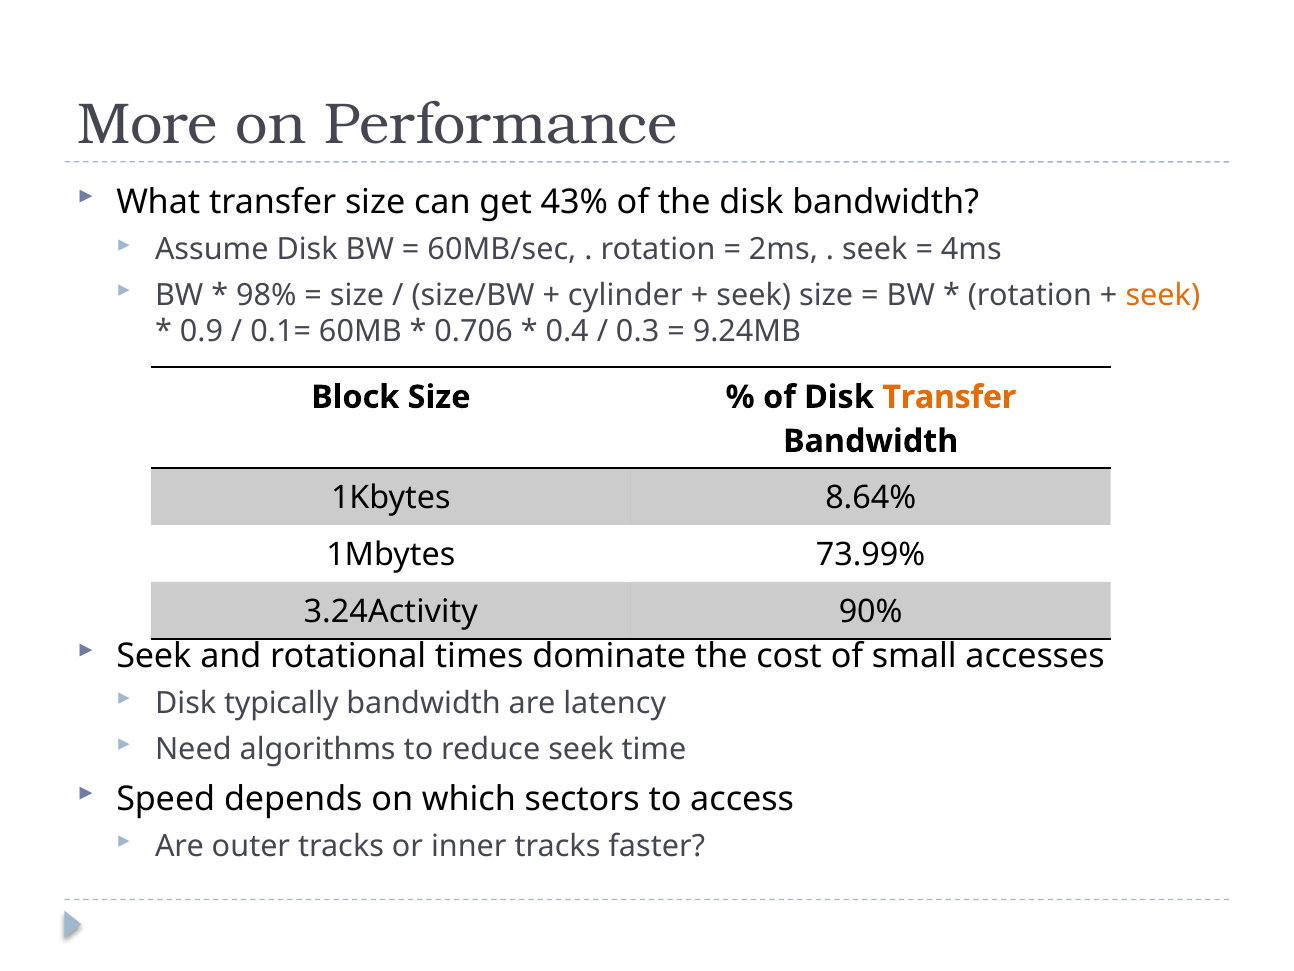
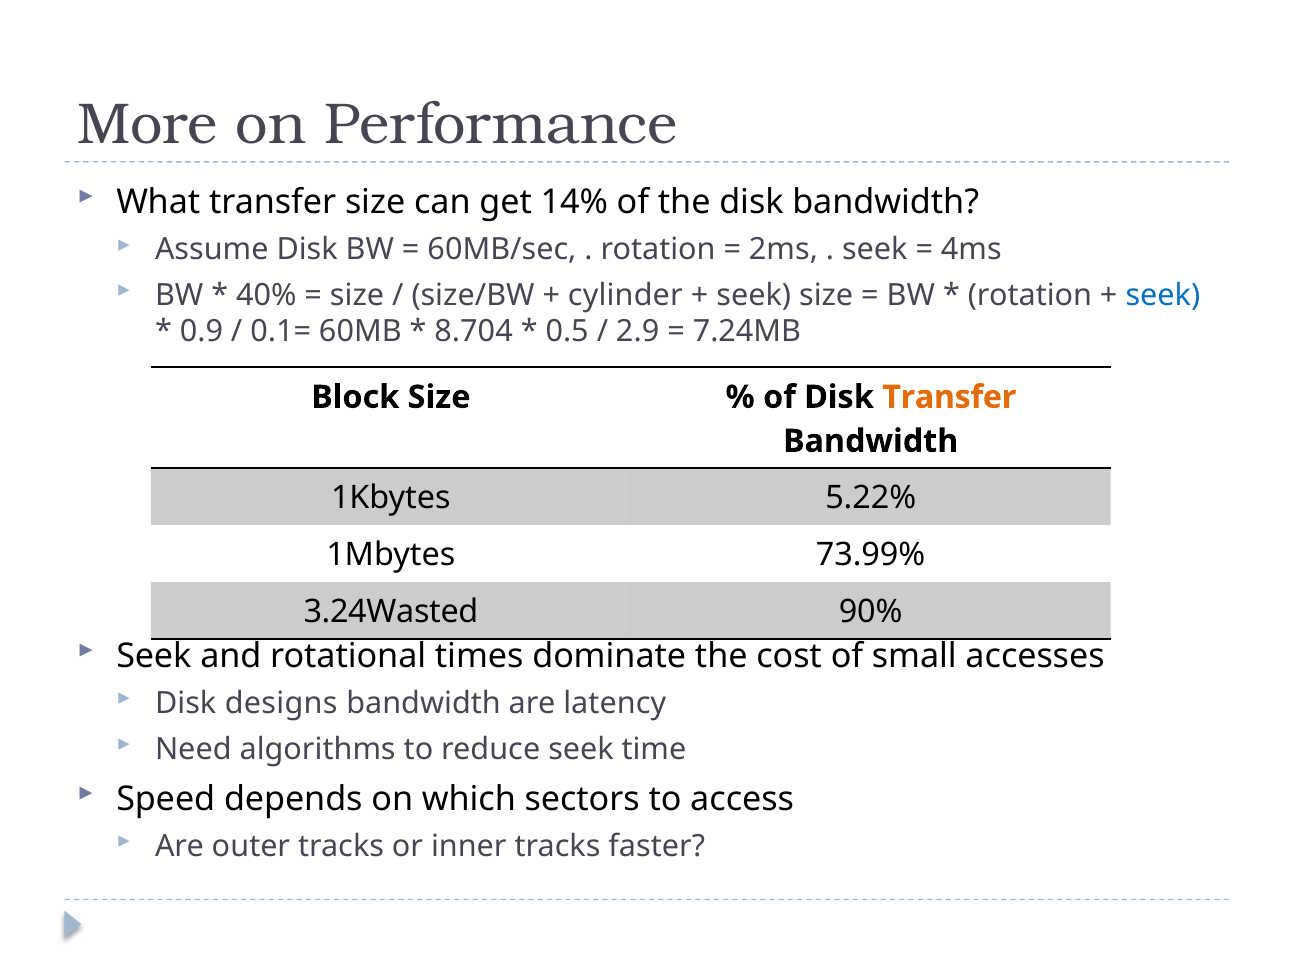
43%: 43% -> 14% (574, 202)
98%: 98% -> 40% (266, 295)
seek colour: orange -> blue (1163, 295)
0.706: 0.706 -> 8.704 (474, 332)
0.4: 0.4 -> 0.5 (567, 332)
0.3: 0.3 -> 2.9 (638, 332)
9.24MB: 9.24MB -> 7.24MB (747, 332)
8.64%: 8.64% -> 5.22% (871, 498)
3.24Activity: 3.24Activity -> 3.24Wasted (391, 612)
typically: typically -> designs (281, 703)
